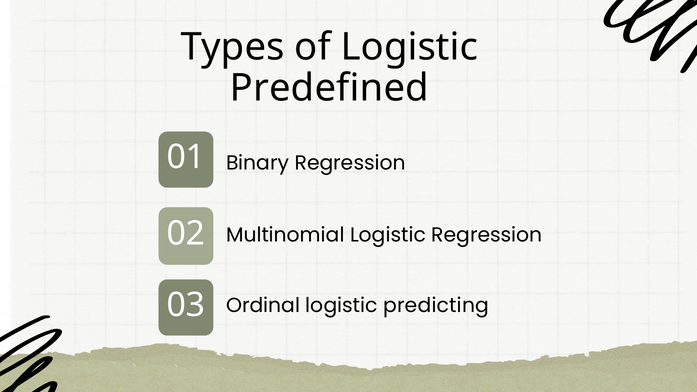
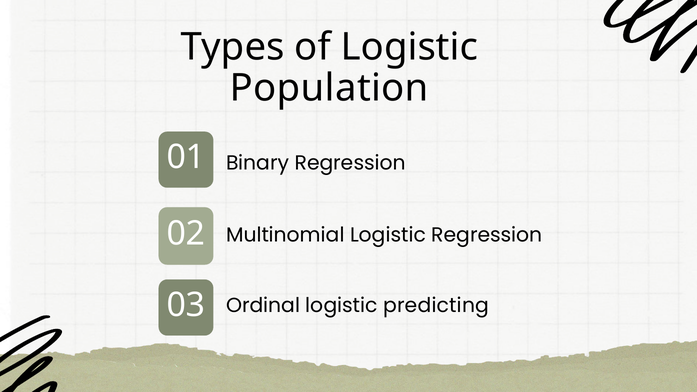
Predefined: Predefined -> Population (329, 88)
